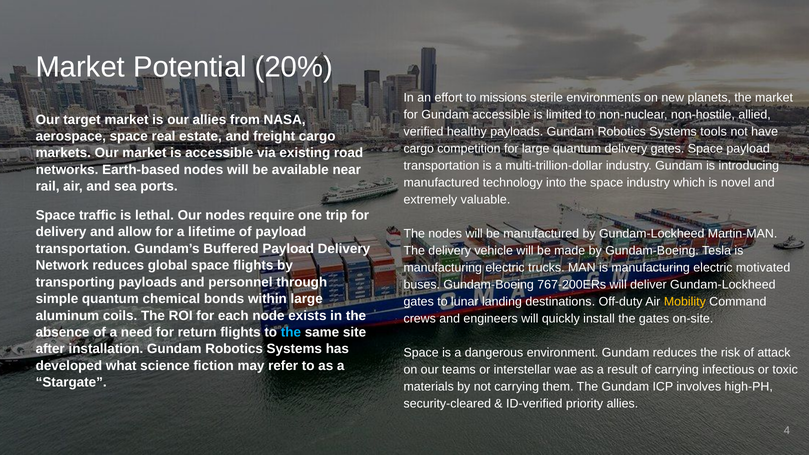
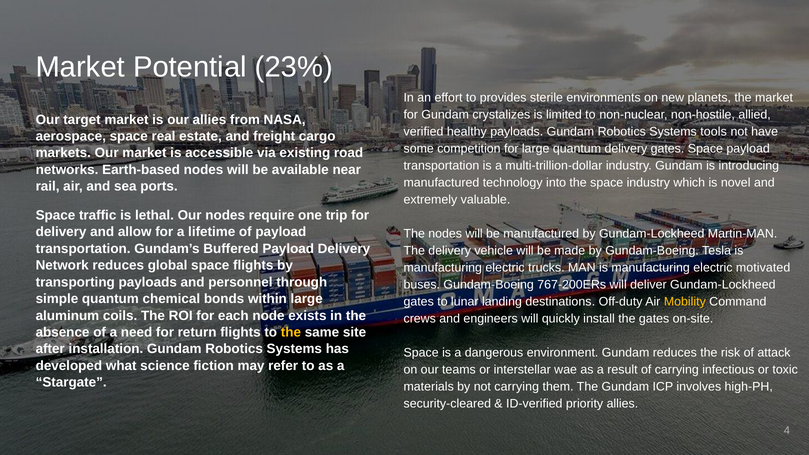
20%: 20% -> 23% (294, 67)
missions: missions -> provides (503, 98)
Gundam accessible: accessible -> crystalizes (501, 115)
cargo: cargo -> some (419, 149)
the colour: light blue -> yellow (291, 332)
